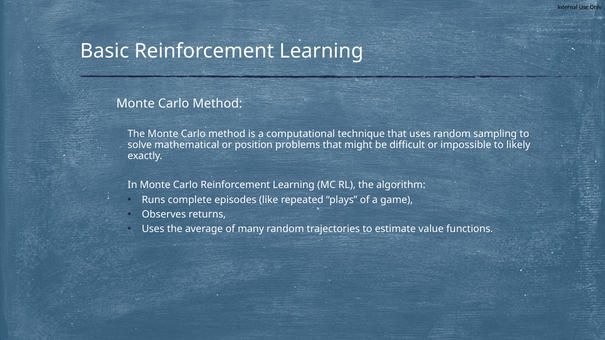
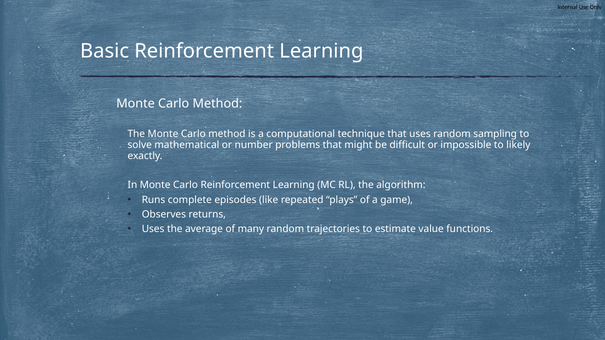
position: position -> number (254, 145)
